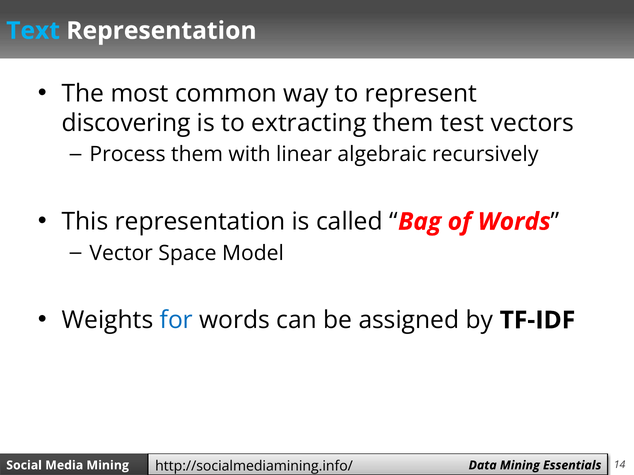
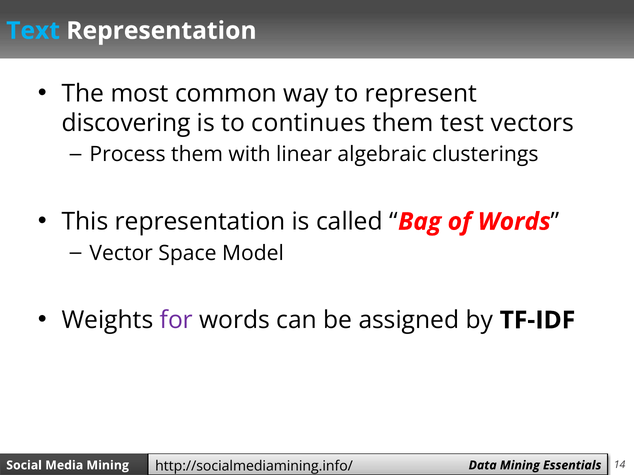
extracting: extracting -> continues (309, 123)
recursively: recursively -> clusterings (485, 155)
for colour: blue -> purple (176, 321)
